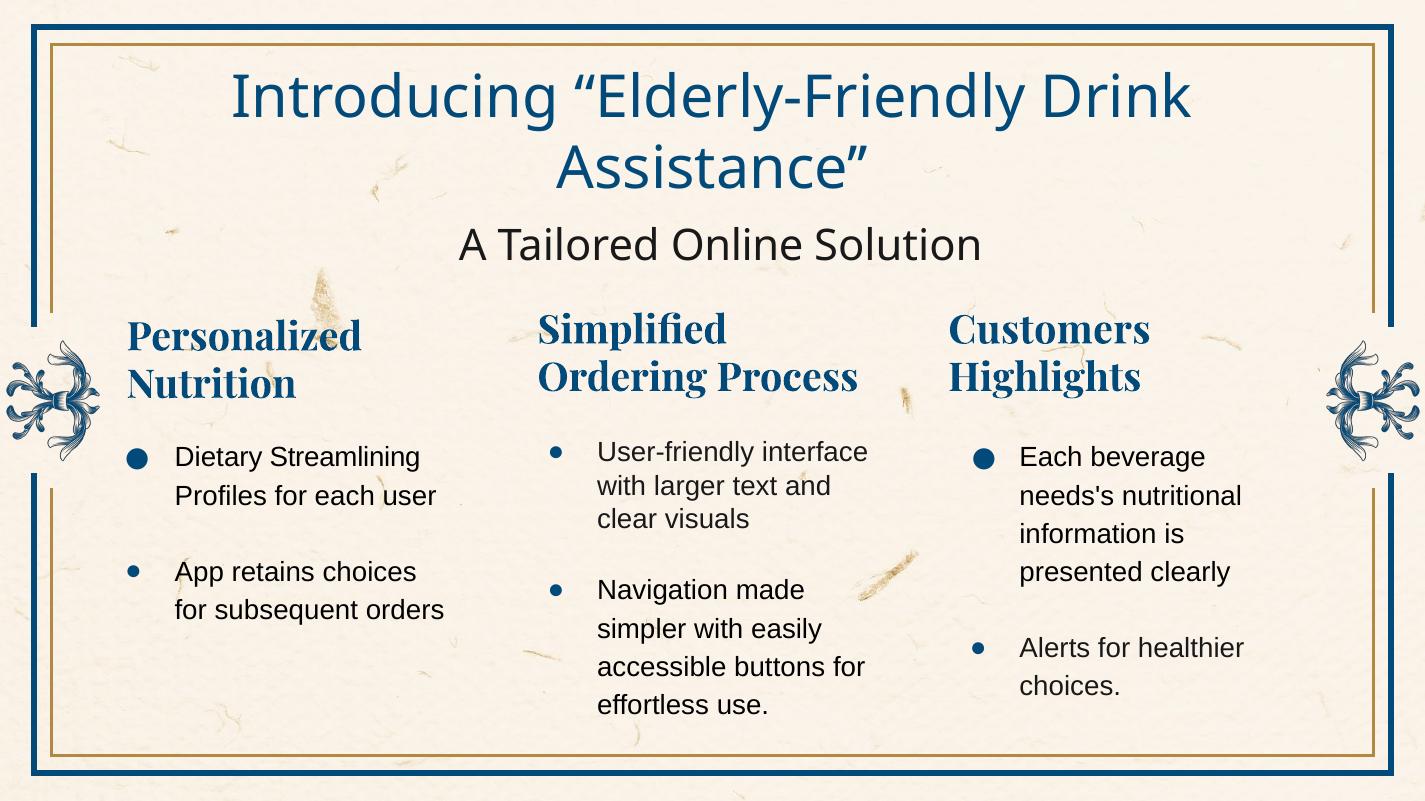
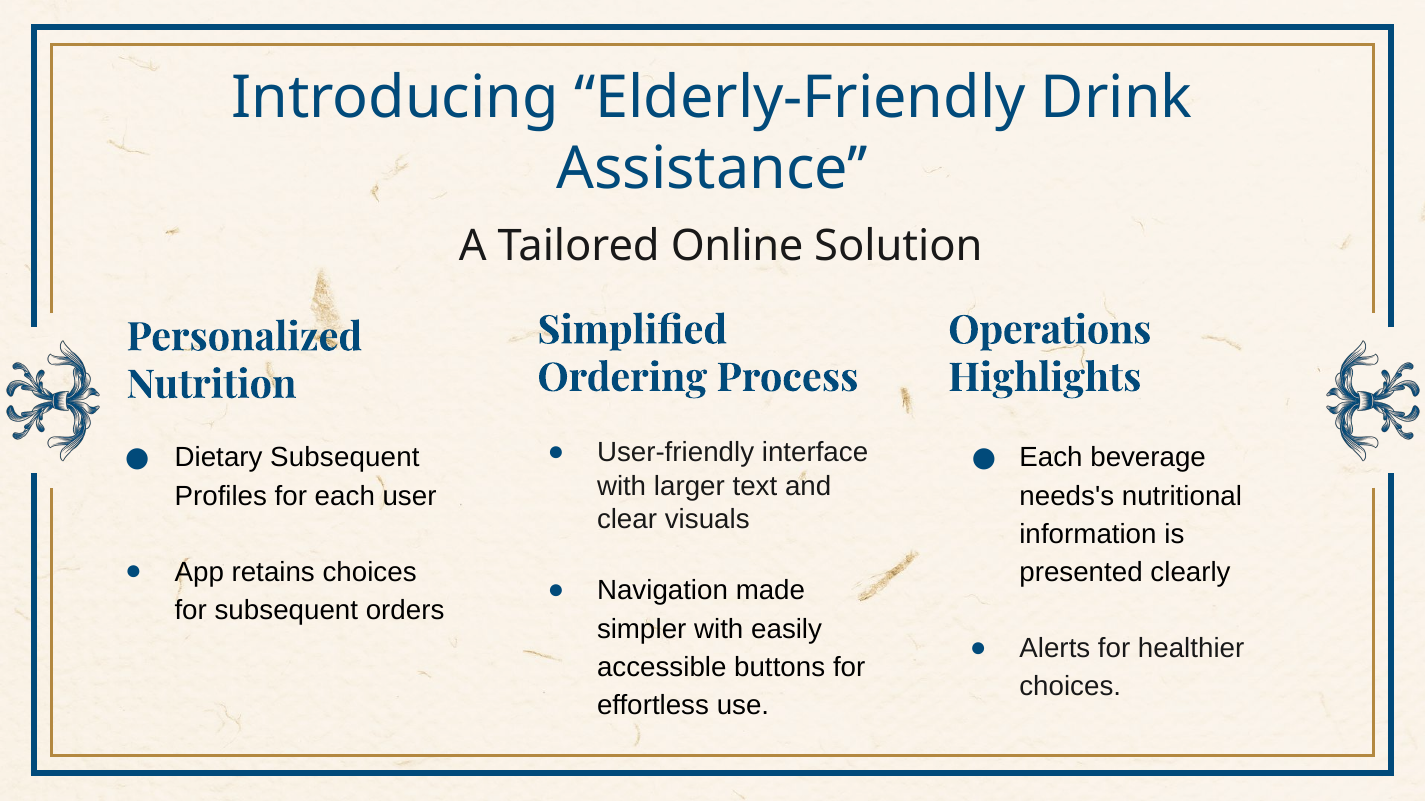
Customers: Customers -> Operations (1050, 331)
Dietary Streamlining: Streamlining -> Subsequent (345, 458)
